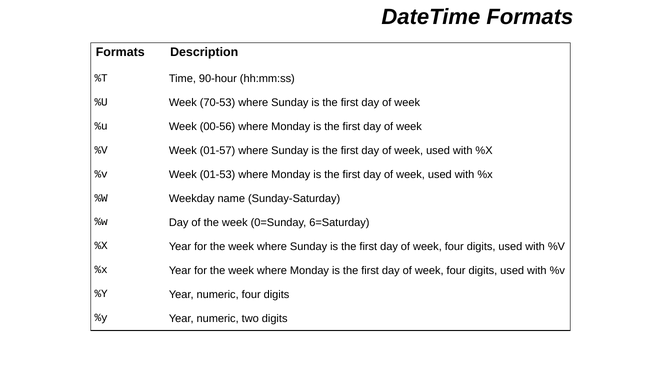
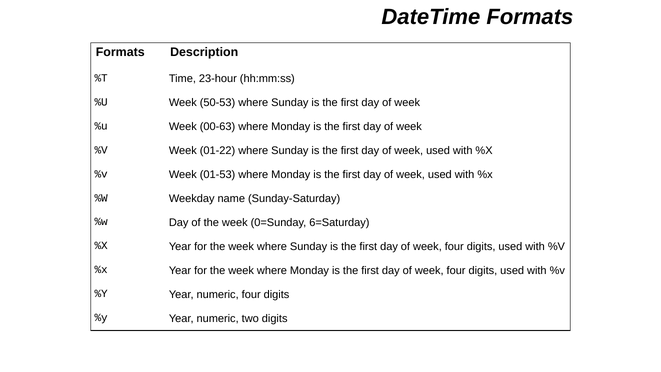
90-hour: 90-hour -> 23-hour (218, 79)
70-53: 70-53 -> 50-53 (218, 103)
00-56: 00-56 -> 00-63 (218, 127)
01-57: 01-57 -> 01-22 (218, 151)
